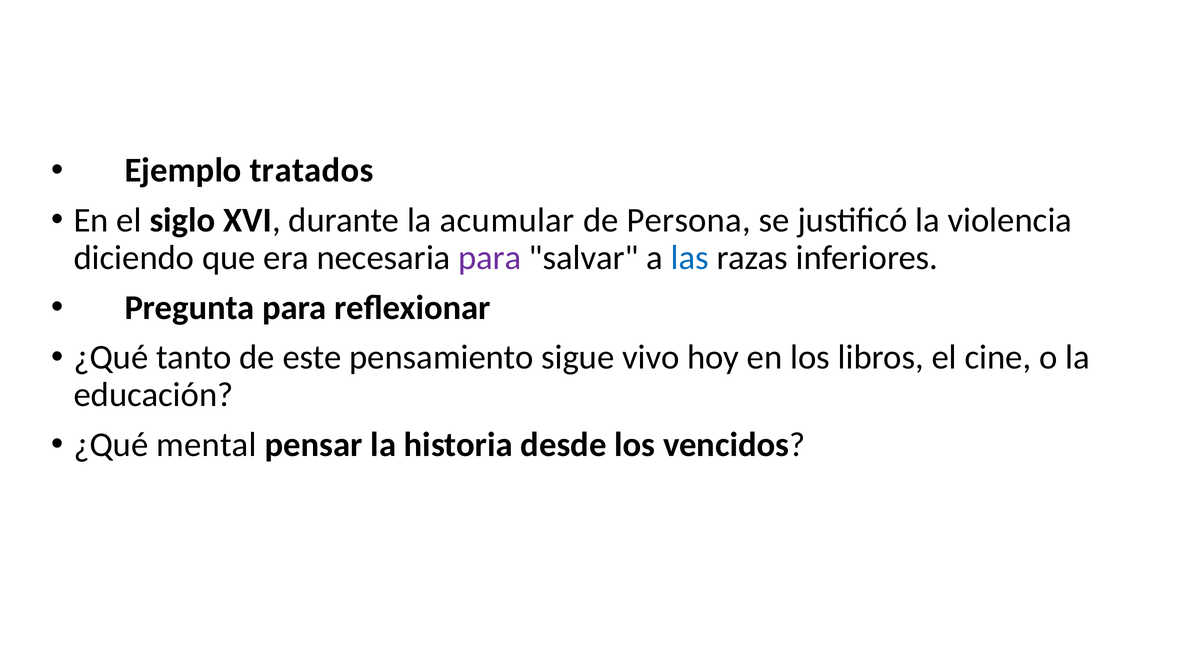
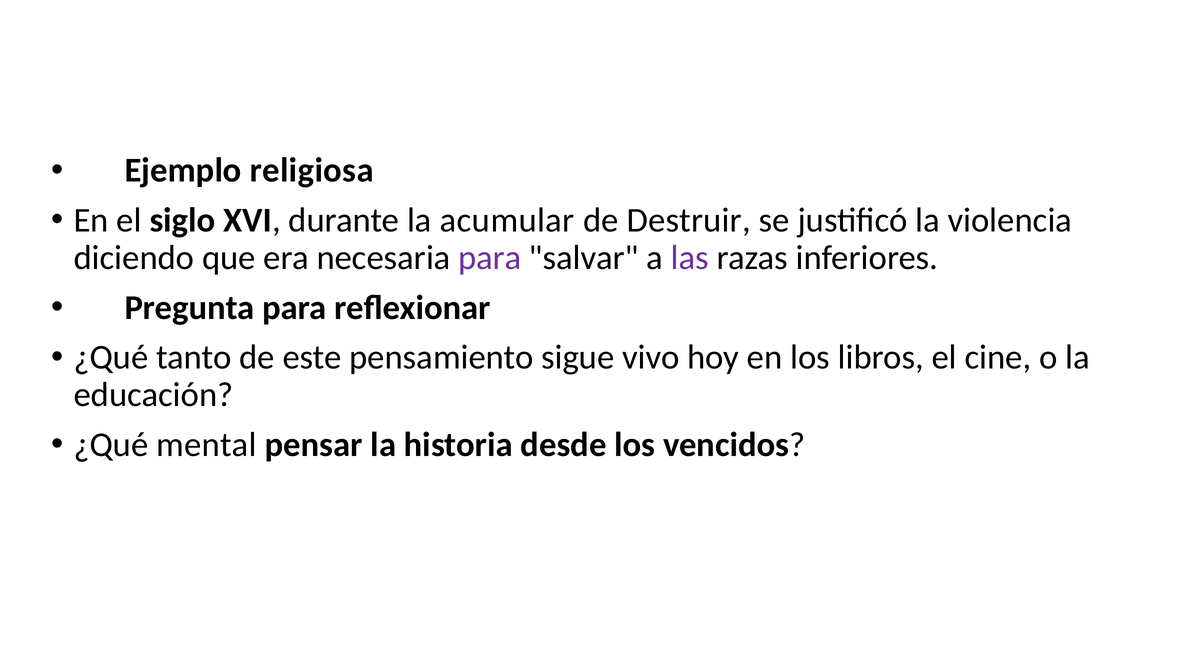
tratados: tratados -> religiosa (312, 170)
Persona: Persona -> Destruir (689, 220)
las colour: blue -> purple (690, 257)
